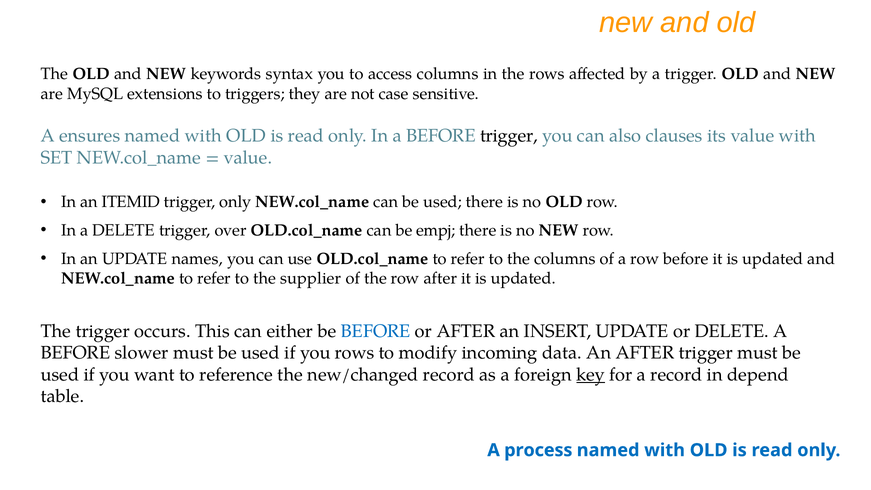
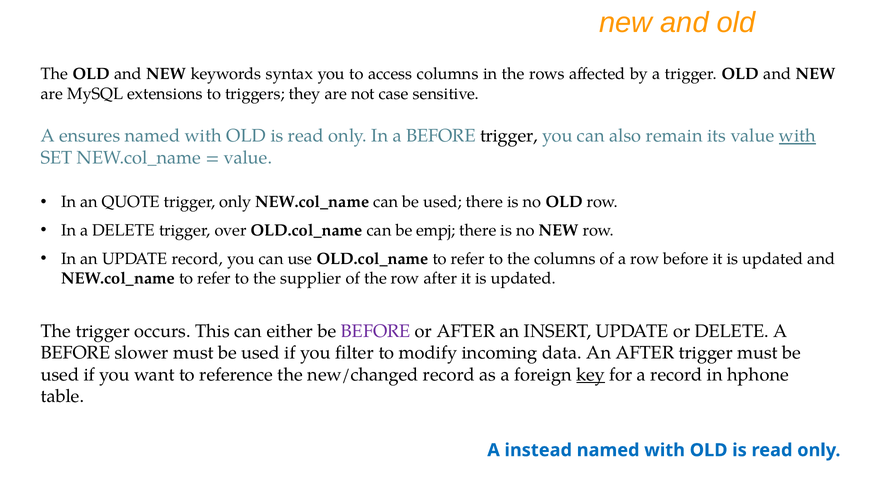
clauses: clauses -> remain (674, 136)
with underline: none -> present (797, 136)
ITEMID: ITEMID -> QUOTE (131, 202)
UPDATE names: names -> record (197, 259)
BEFORE colour: blue -> purple (376, 331)
you rows: rows -> filter (355, 353)
depend: depend -> hphone (758, 375)
process: process -> instead (538, 450)
